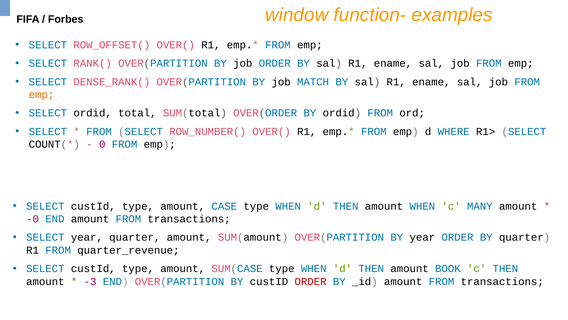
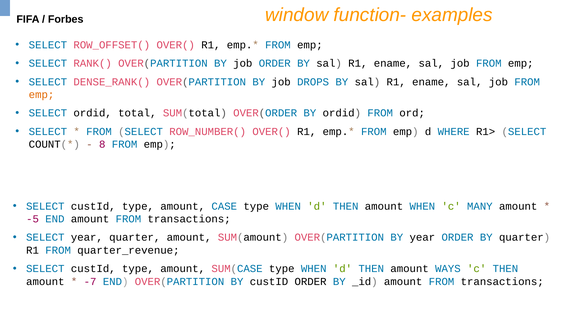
MATCH: MATCH -> DROPS (313, 82)
0: 0 -> 8 (102, 144)
-0: -0 -> -5 (33, 219)
BOOK: BOOK -> WAYS (448, 268)
-3: -3 -> -7 (90, 281)
ORDER colour: red -> black (311, 281)
